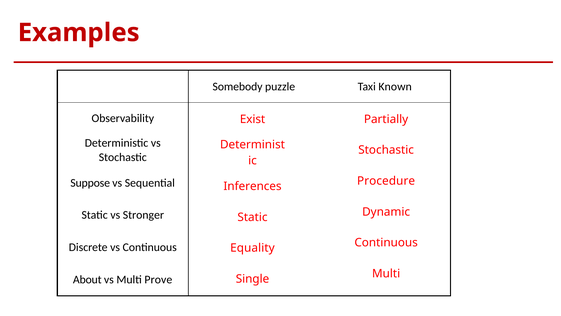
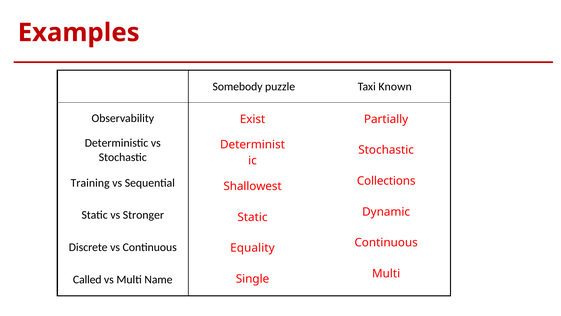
Procedure: Procedure -> Collections (386, 181)
Suppose: Suppose -> Training (90, 183)
Inferences: Inferences -> Shallowest (253, 186)
About: About -> Called (87, 279)
Prove: Prove -> Name (158, 279)
